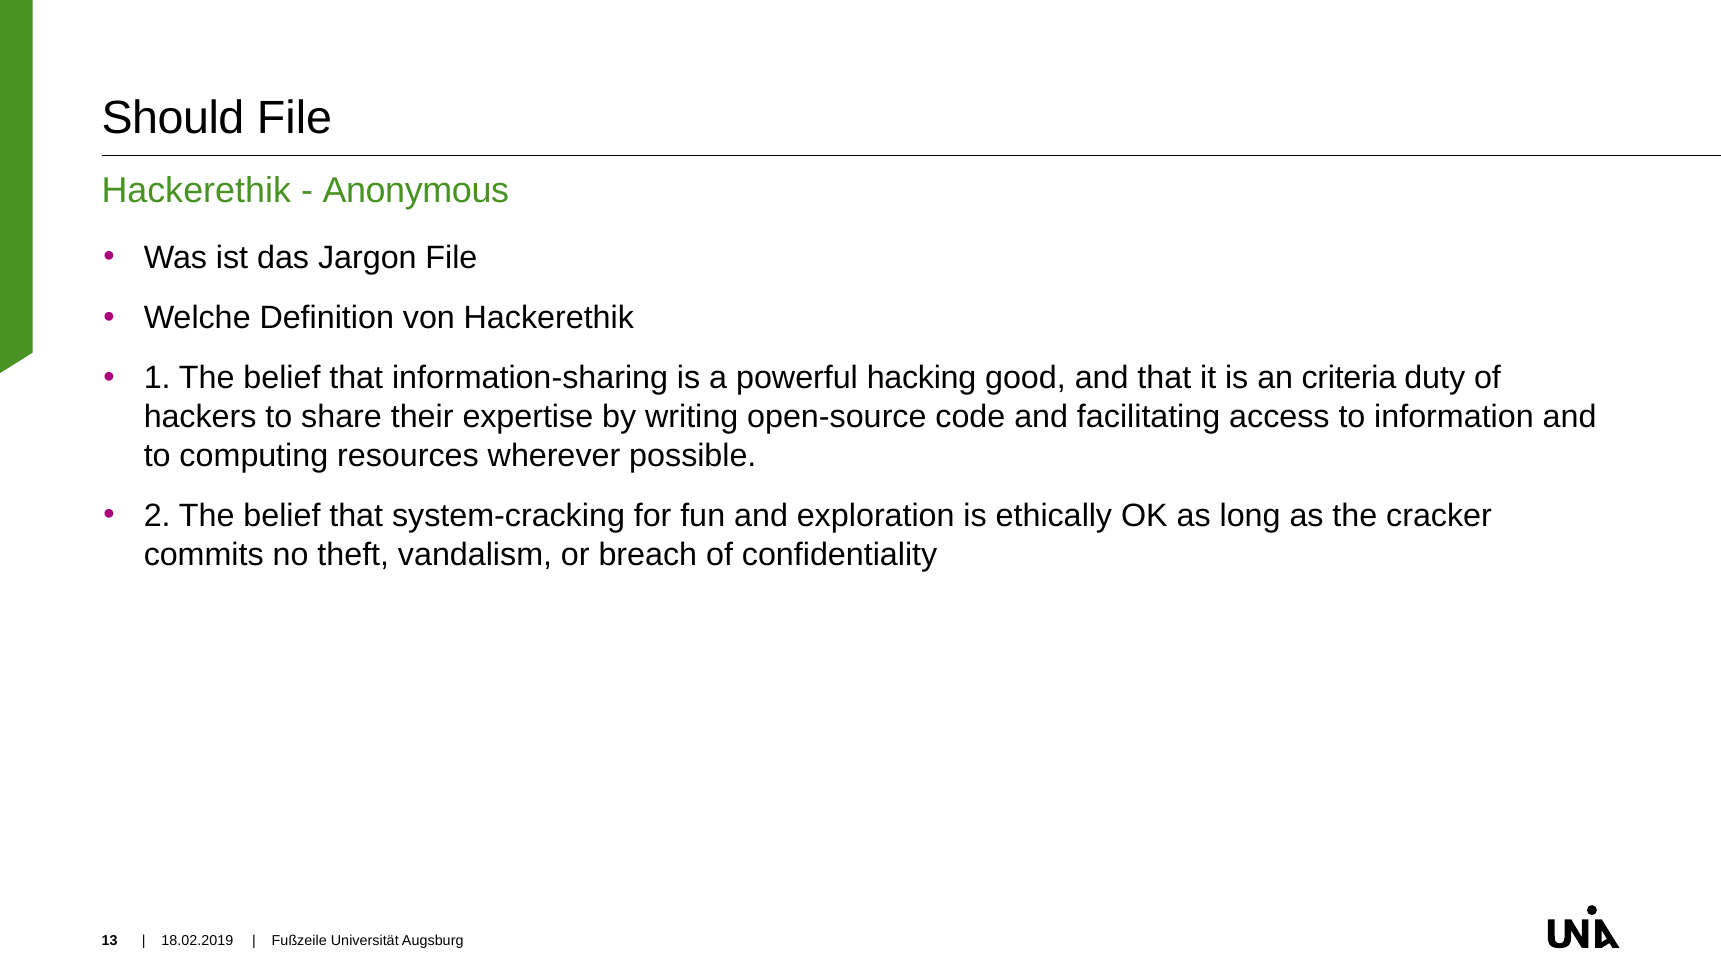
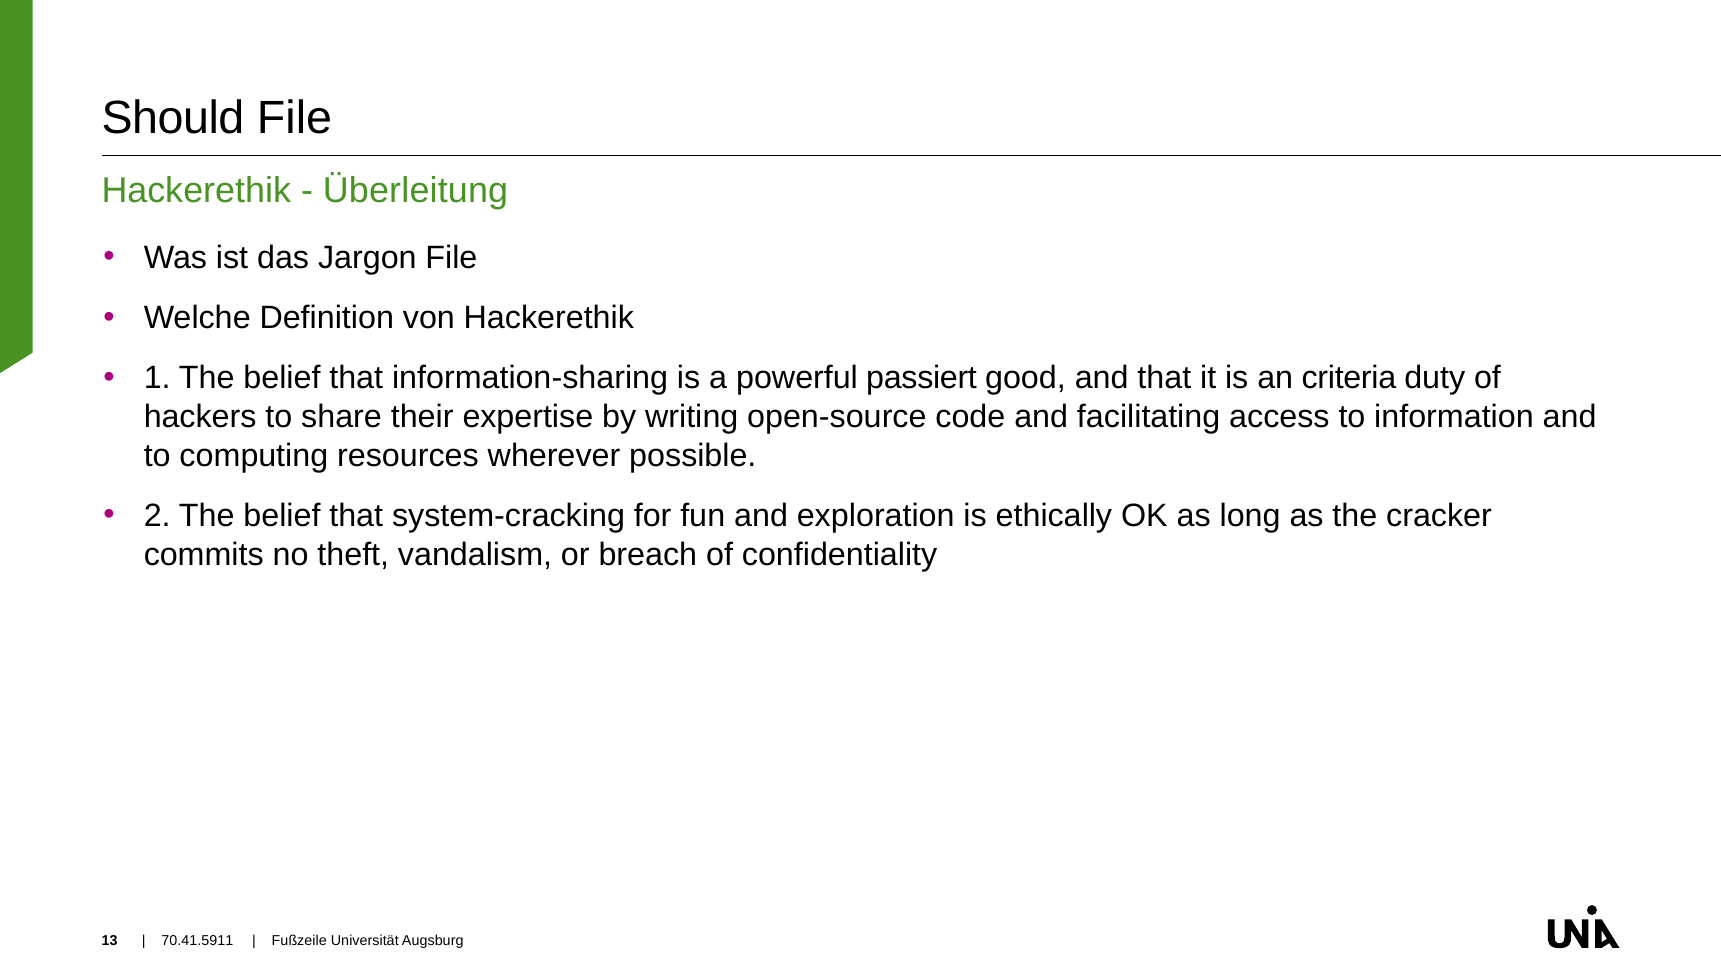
Anonymous: Anonymous -> Überleitung (416, 191)
hacking: hacking -> passiert (922, 378)
18.02.2019: 18.02.2019 -> 70.41.5911 (197, 941)
